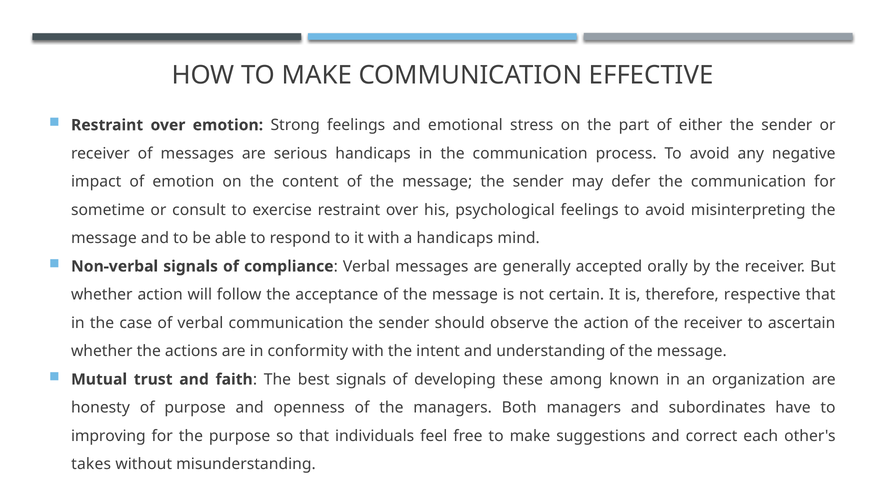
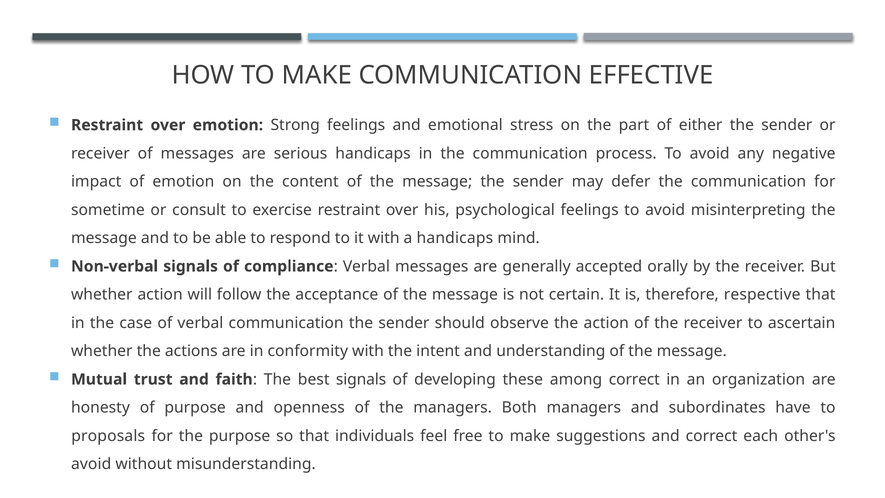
among known: known -> correct (634, 379)
improving: improving -> proposals (108, 436)
takes: takes -> avoid (91, 464)
